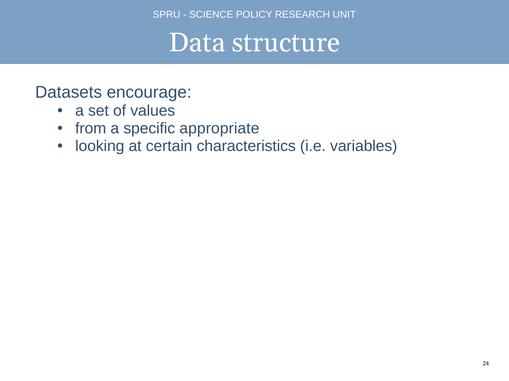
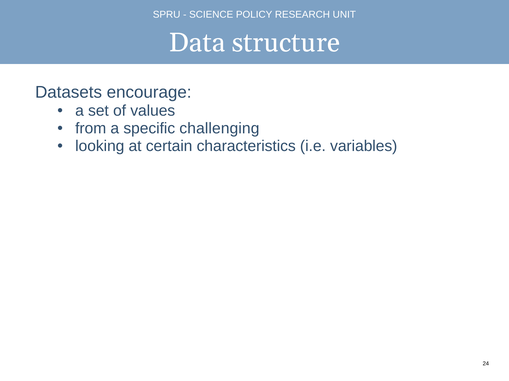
appropriate: appropriate -> challenging (219, 129)
